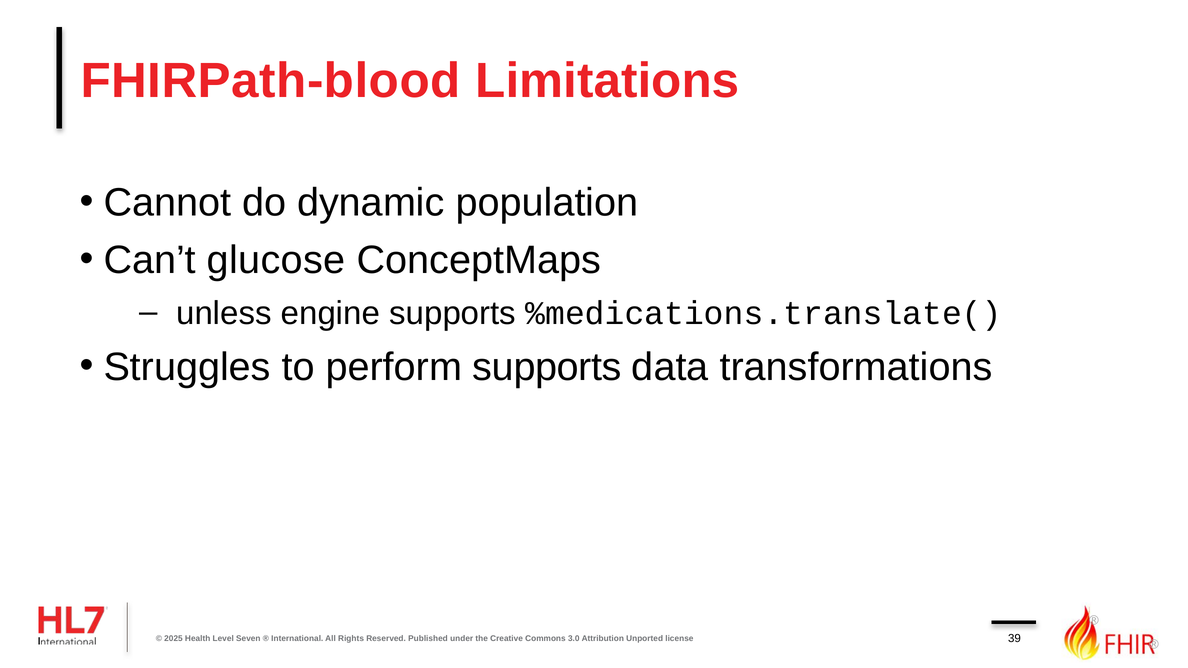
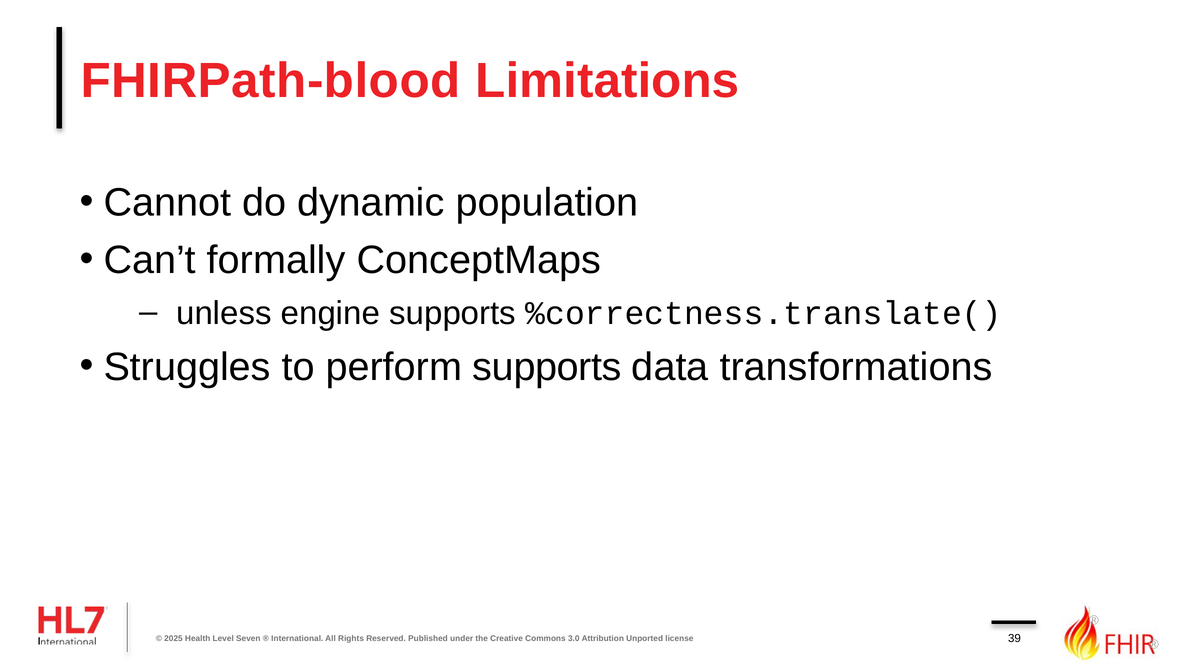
glucose: glucose -> formally (276, 260)
%medications.translate(: %medications.translate( -> %correctness.translate( (764, 313)
